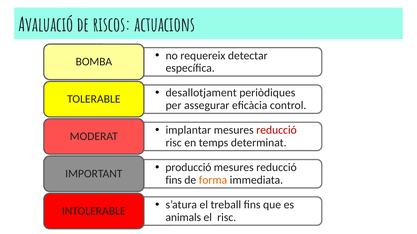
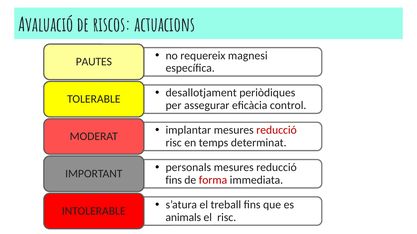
detectar: detectar -> magnesi (248, 56)
BOMBA: BOMBA -> PAUTES (94, 62)
producció: producció -> personals (188, 168)
forma colour: orange -> red (213, 180)
